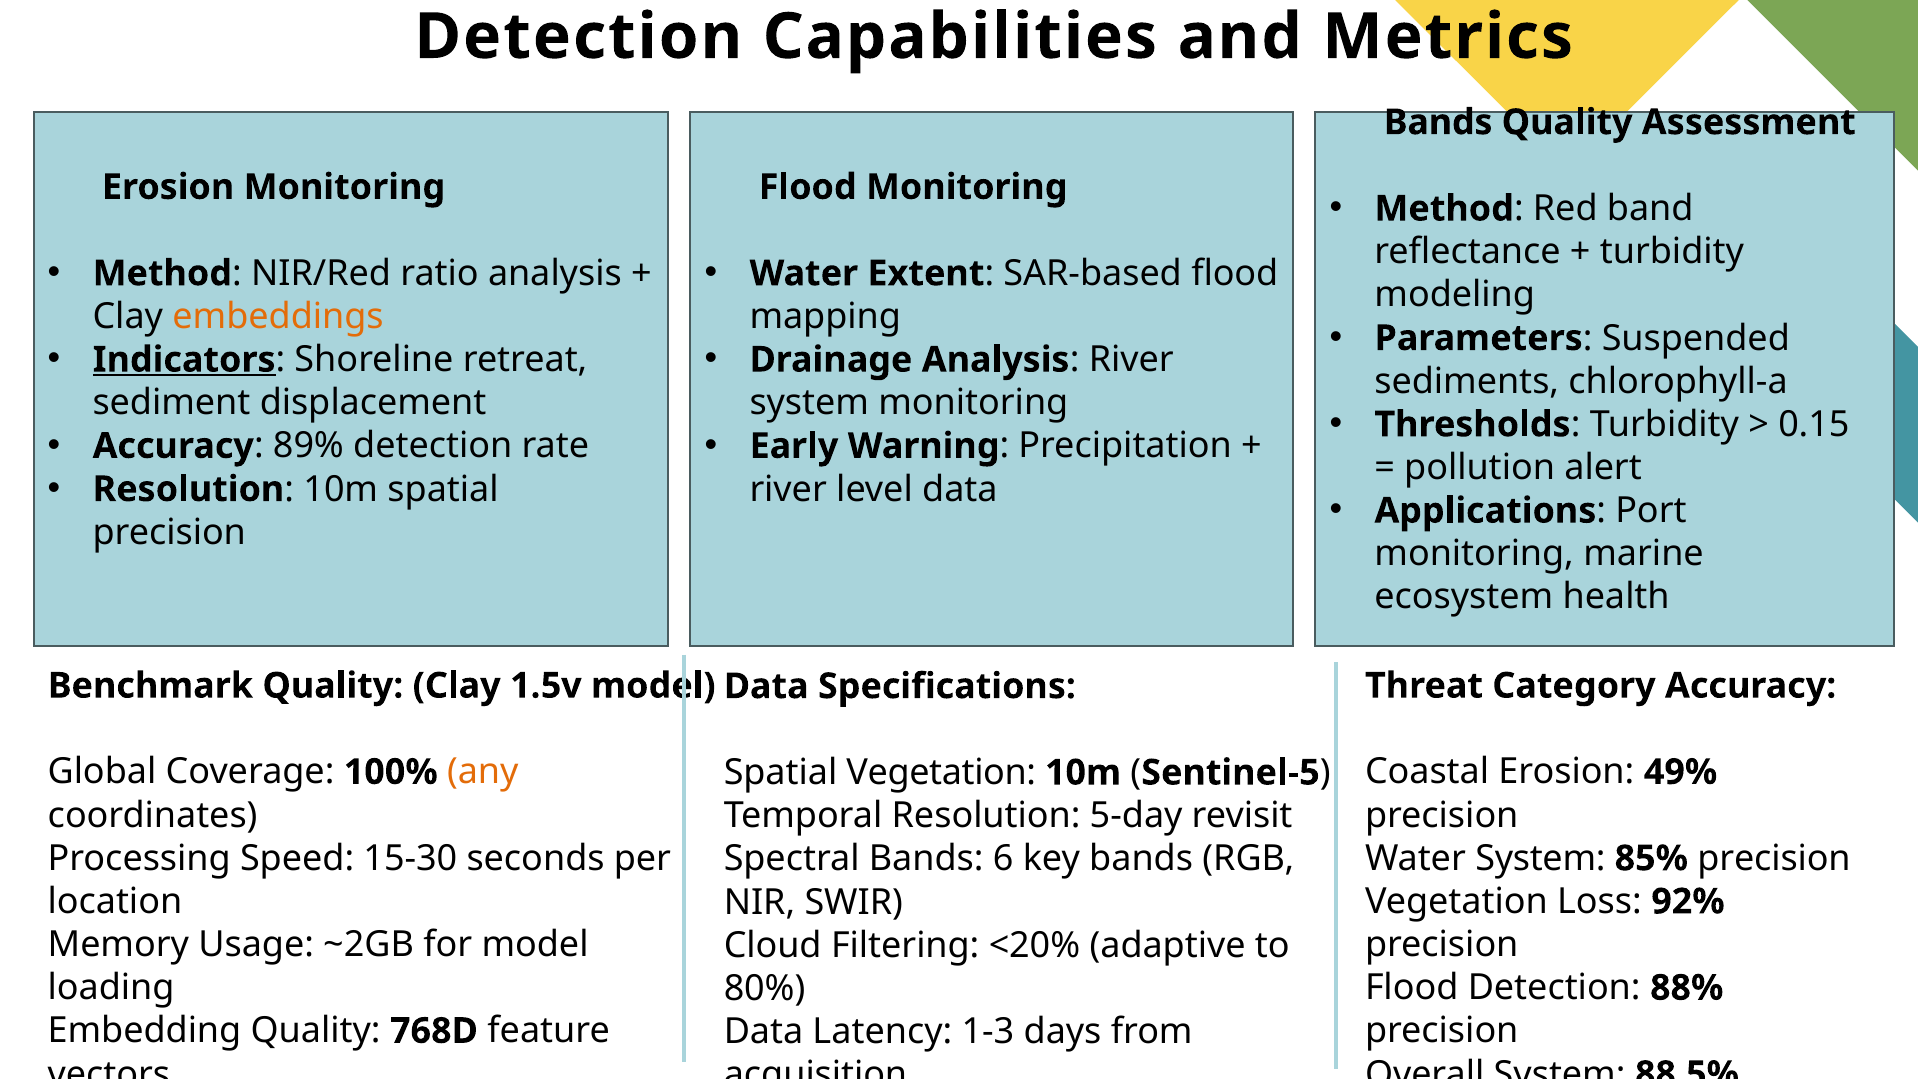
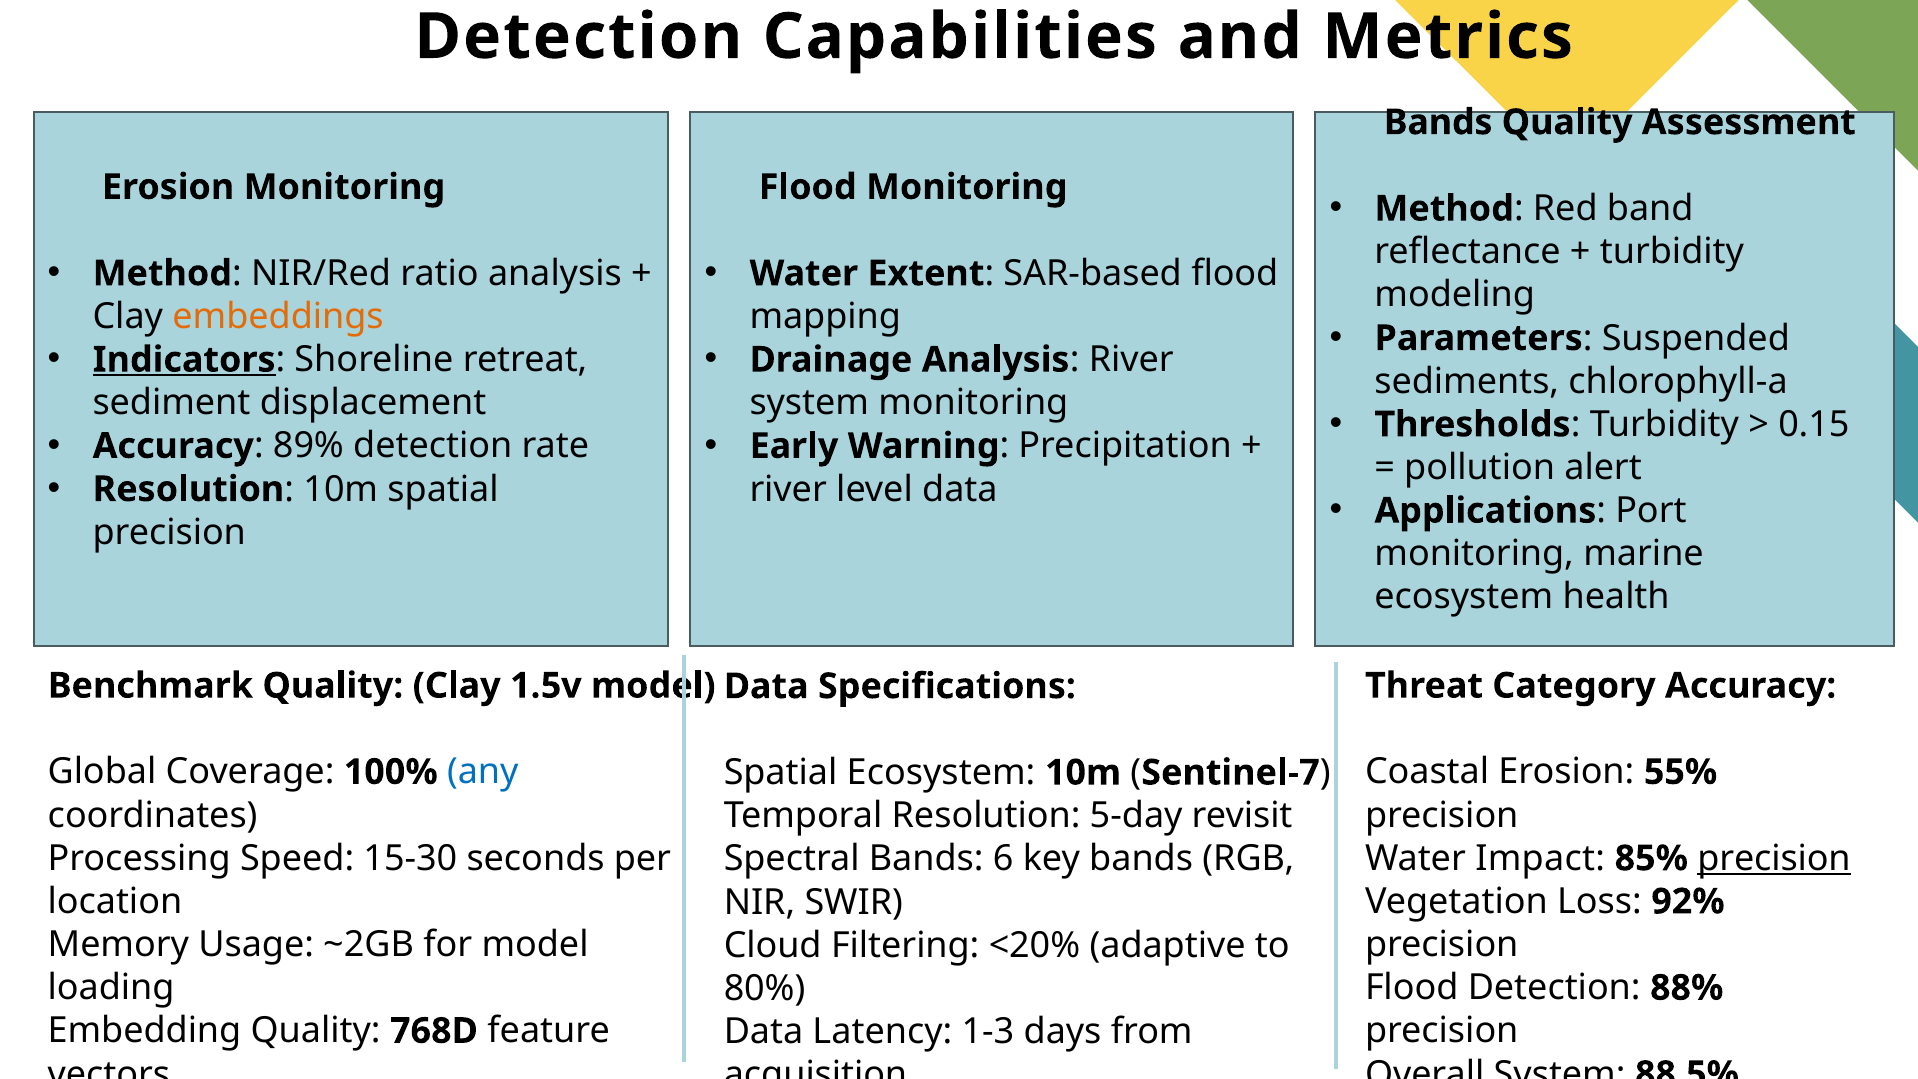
any colour: orange -> blue (483, 772)
49%: 49% -> 55% (1681, 772)
Spatial Vegetation: Vegetation -> Ecosystem (941, 773)
Sentinel-5: Sentinel-5 -> Sentinel-7 (1230, 773)
Water System: System -> Impact (1540, 858)
precision underline: none -> present (1774, 858)
